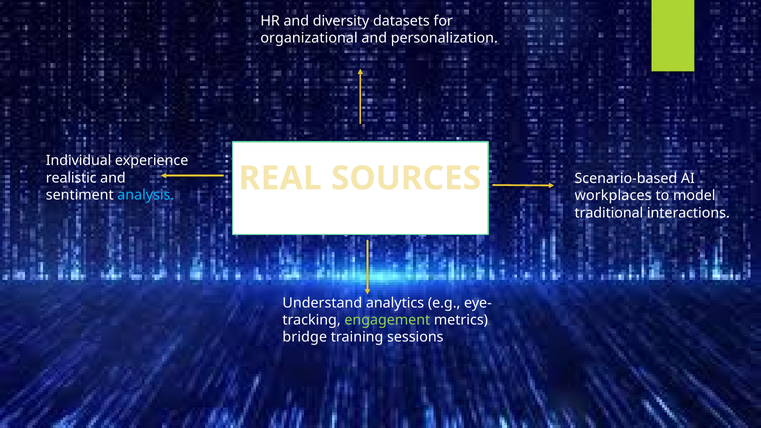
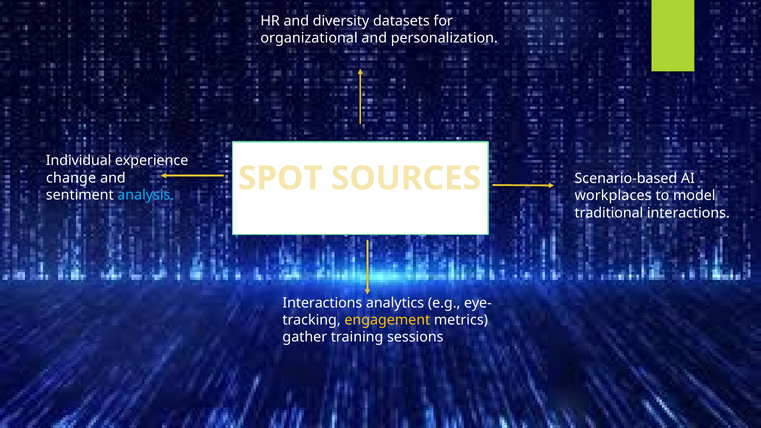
REAL: REAL -> SPOT (280, 178)
realistic: realistic -> change (71, 178)
Understand: Understand -> Interactions (322, 303)
engagement colour: light green -> yellow (387, 320)
bridge: bridge -> gather (305, 337)
